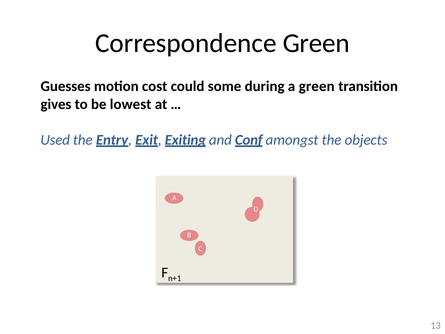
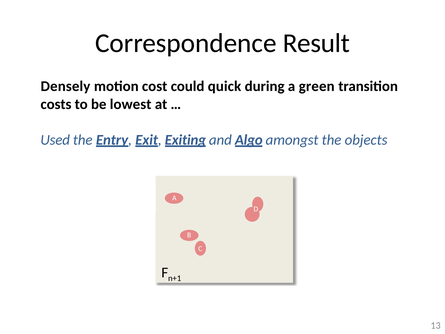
Correspondence Green: Green -> Result (316, 43)
Guesses: Guesses -> Densely (65, 86)
some: some -> quick (224, 86)
gives: gives -> costs (56, 104)
Conf: Conf -> Algo (249, 140)
